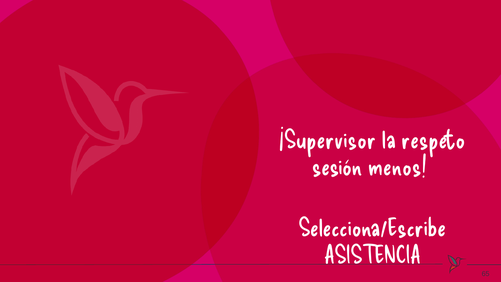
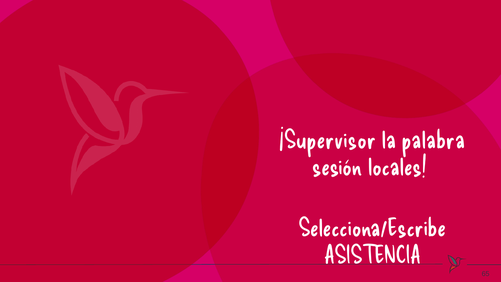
respeto: respeto -> palabra (433, 140)
menos: menos -> locales (398, 167)
